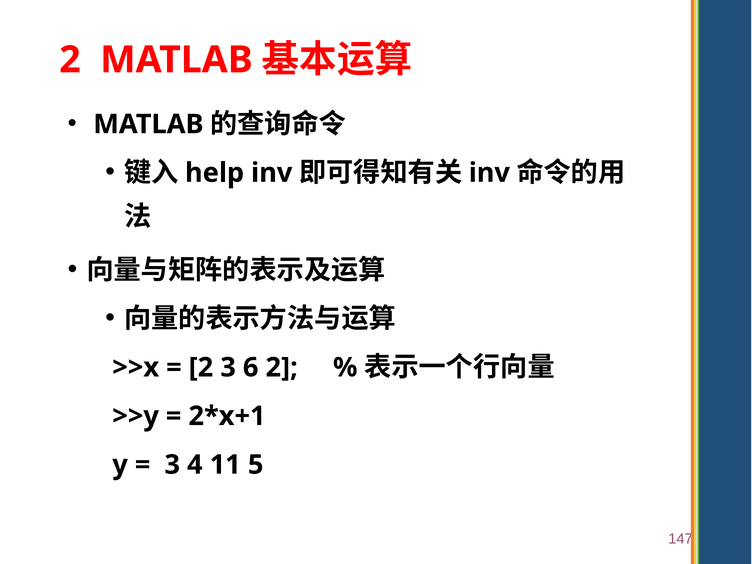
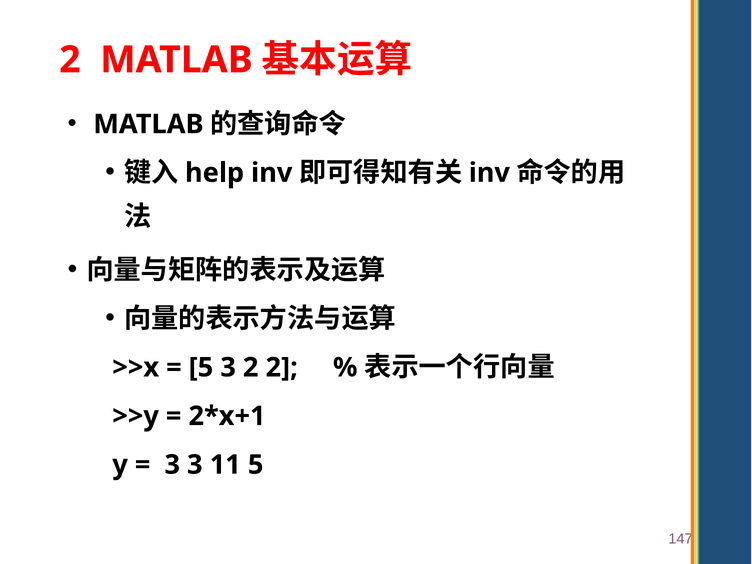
2: 2 -> 5 (201, 367)
3 6: 6 -> 2 (251, 367)
3 4: 4 -> 3 (195, 465)
